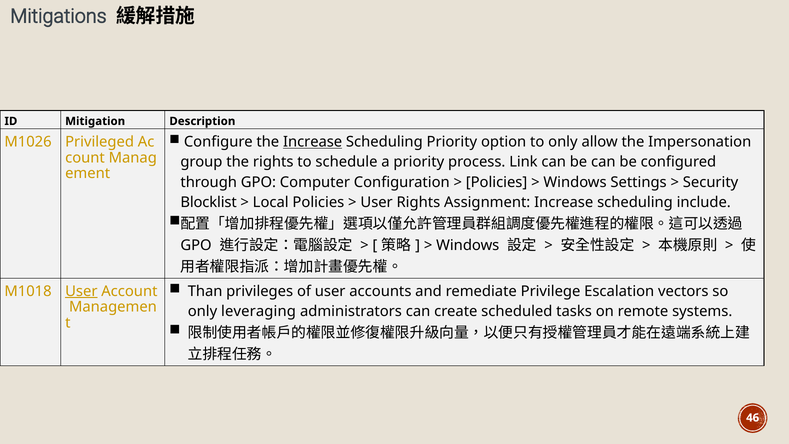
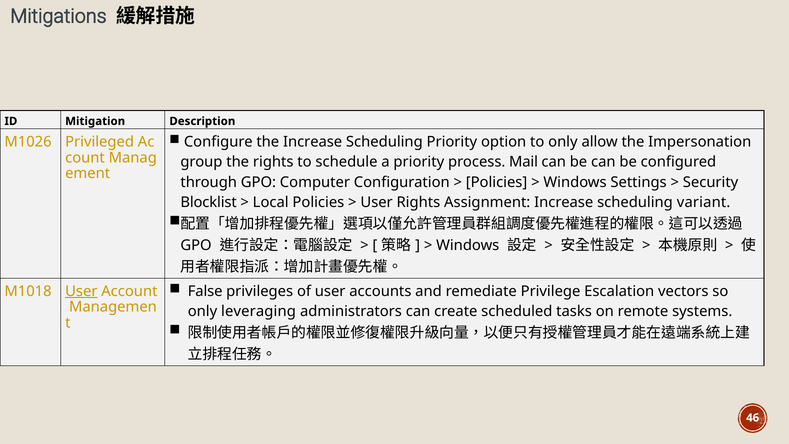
Increase underline: present -> none (313, 142)
Link: Link -> Mail (524, 162)
include: include -> variant (704, 202)
Than: Than -> False (205, 291)
